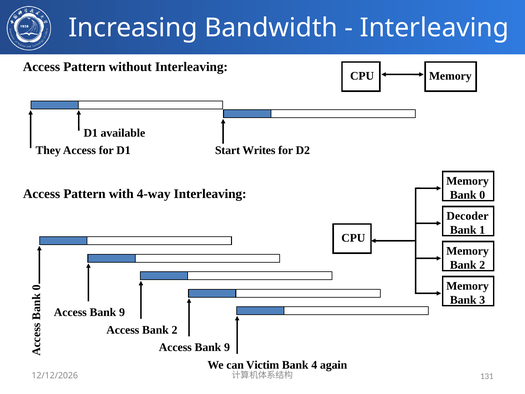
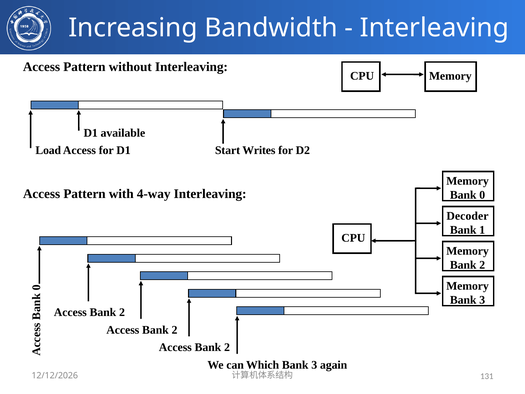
They: They -> Load (48, 150)
9: 9 -> 2 (122, 312)
9: 9 -> 2 (227, 347)
Victim: Victim -> Which (263, 365)
4: 4 -> 3 (314, 365)
